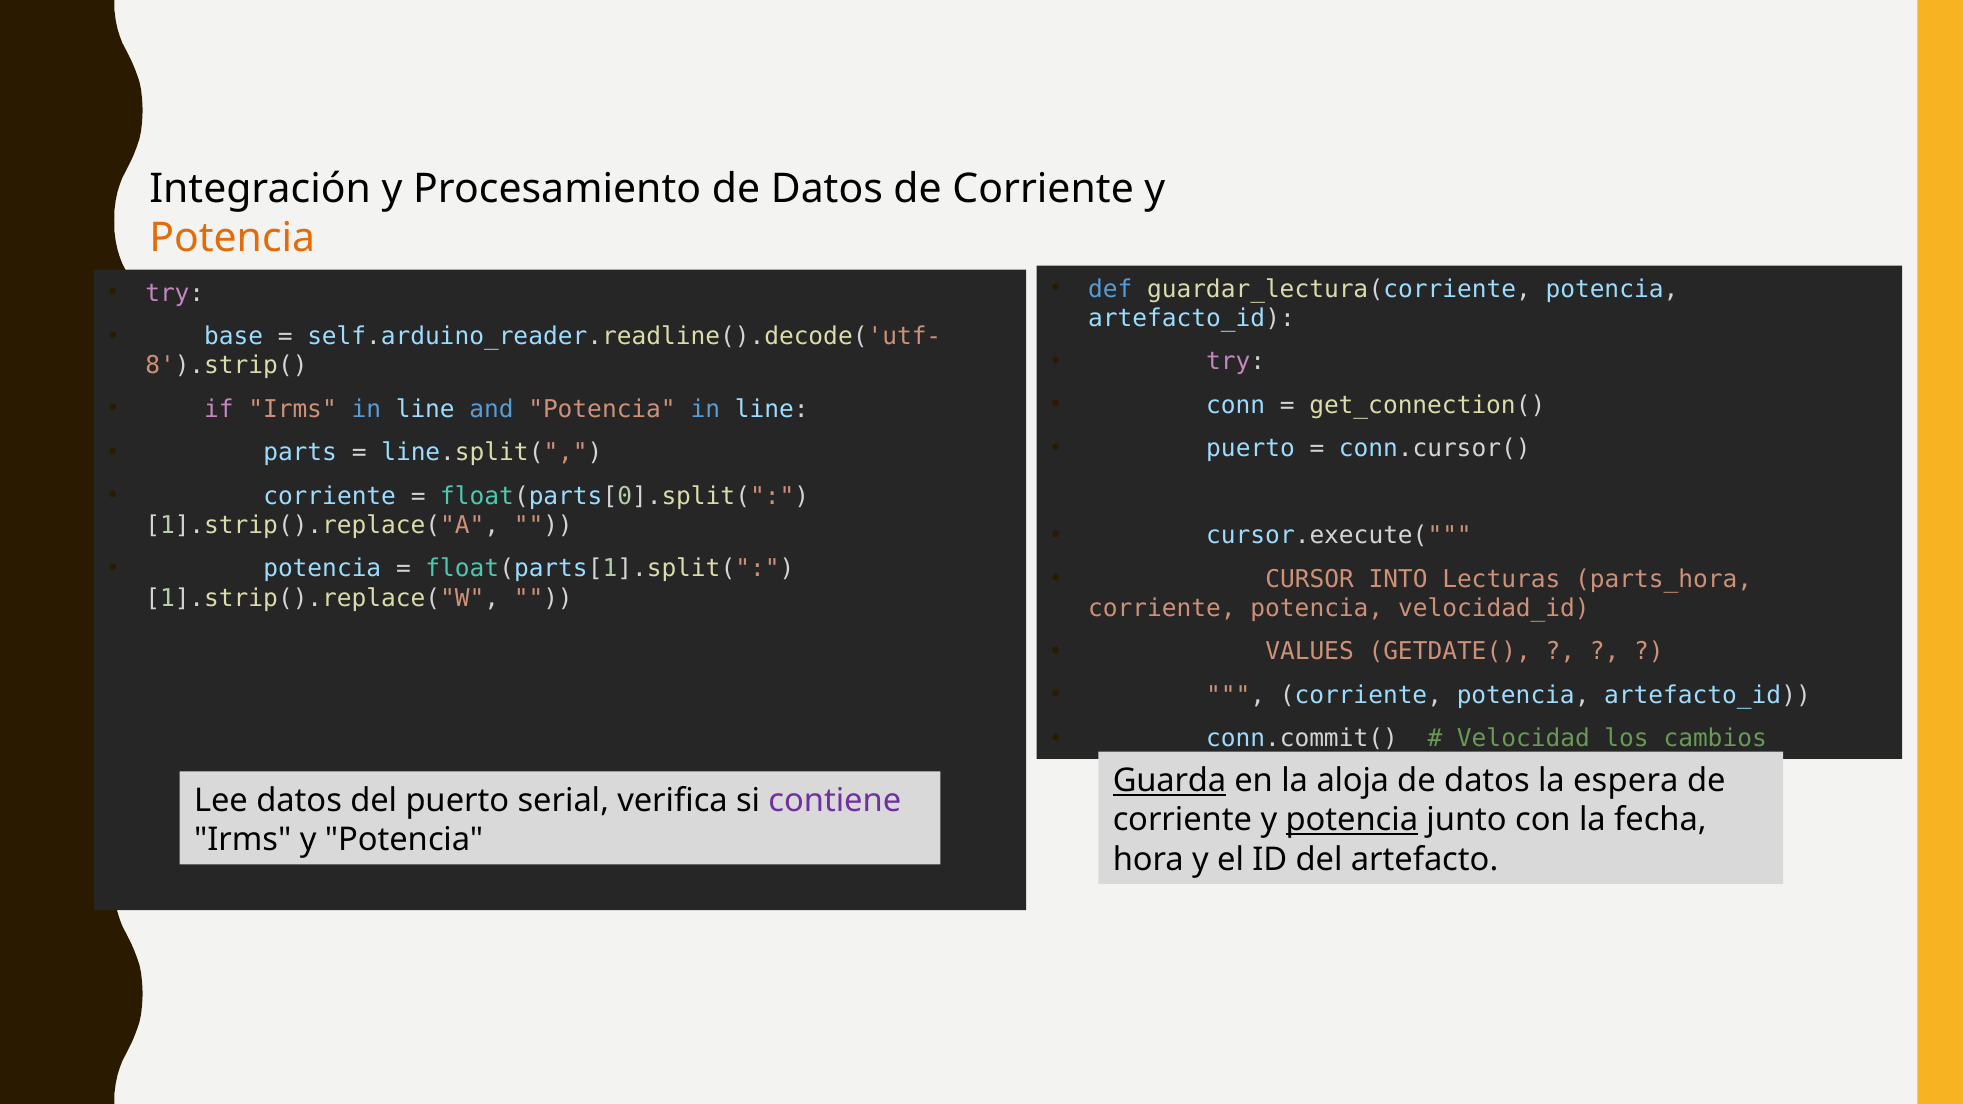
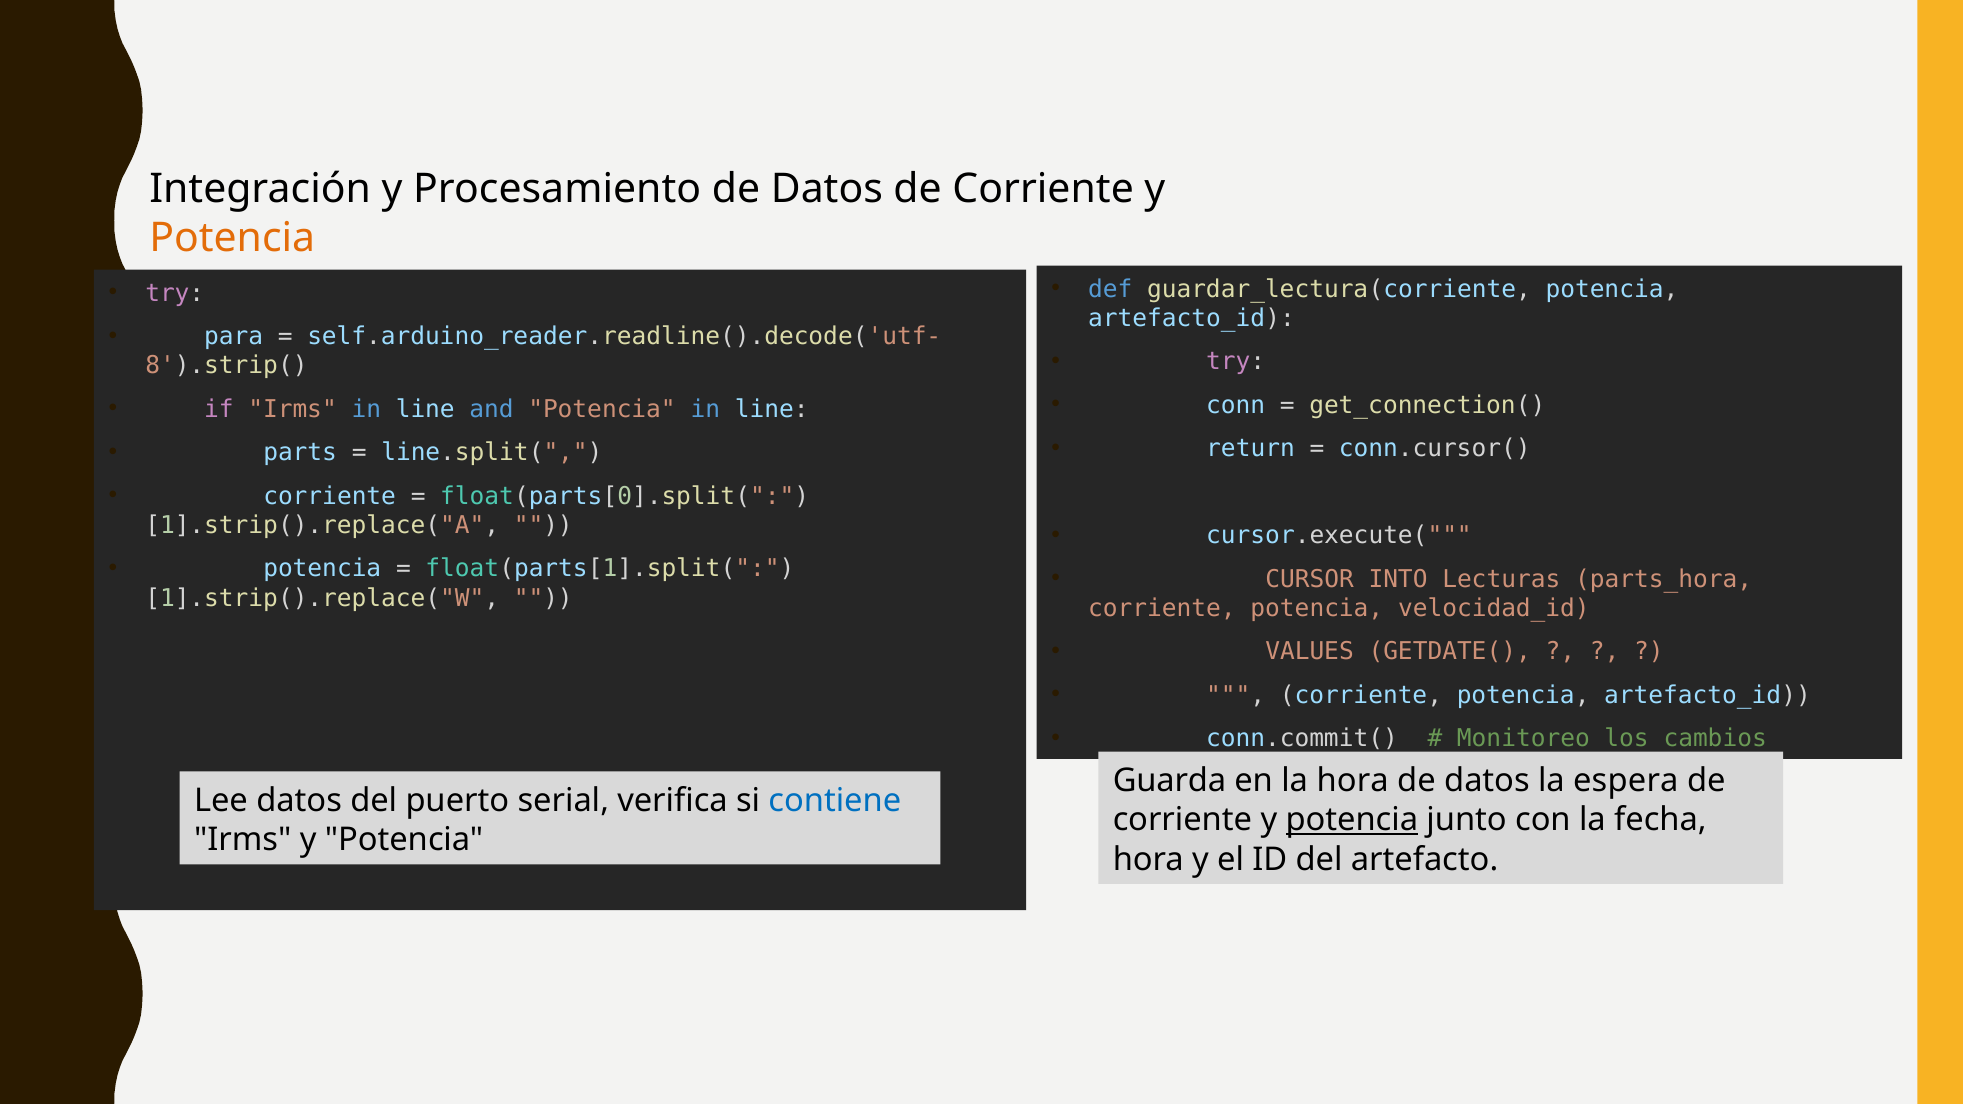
base: base -> para (234, 337)
puerto: puerto -> return (1251, 449)
Velocidad: Velocidad -> Monitoreo (1523, 739)
Guarda underline: present -> none (1169, 781)
la aloja: aloja -> hora (1353, 781)
contiene colour: purple -> blue (835, 801)
